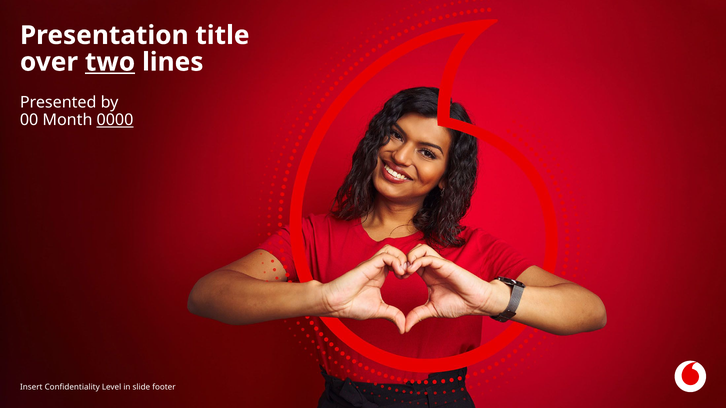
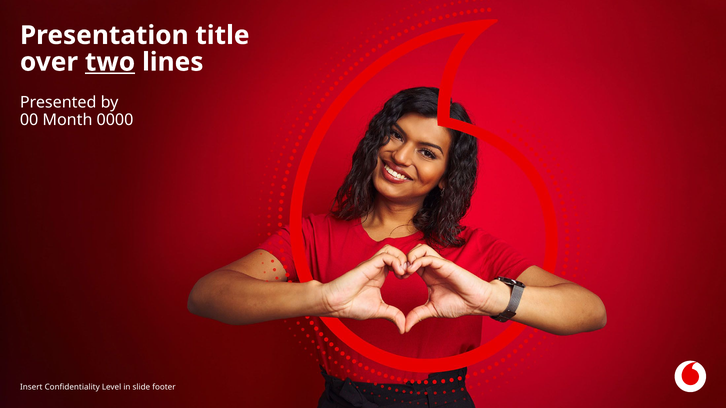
0000 underline: present -> none (115, 120)
